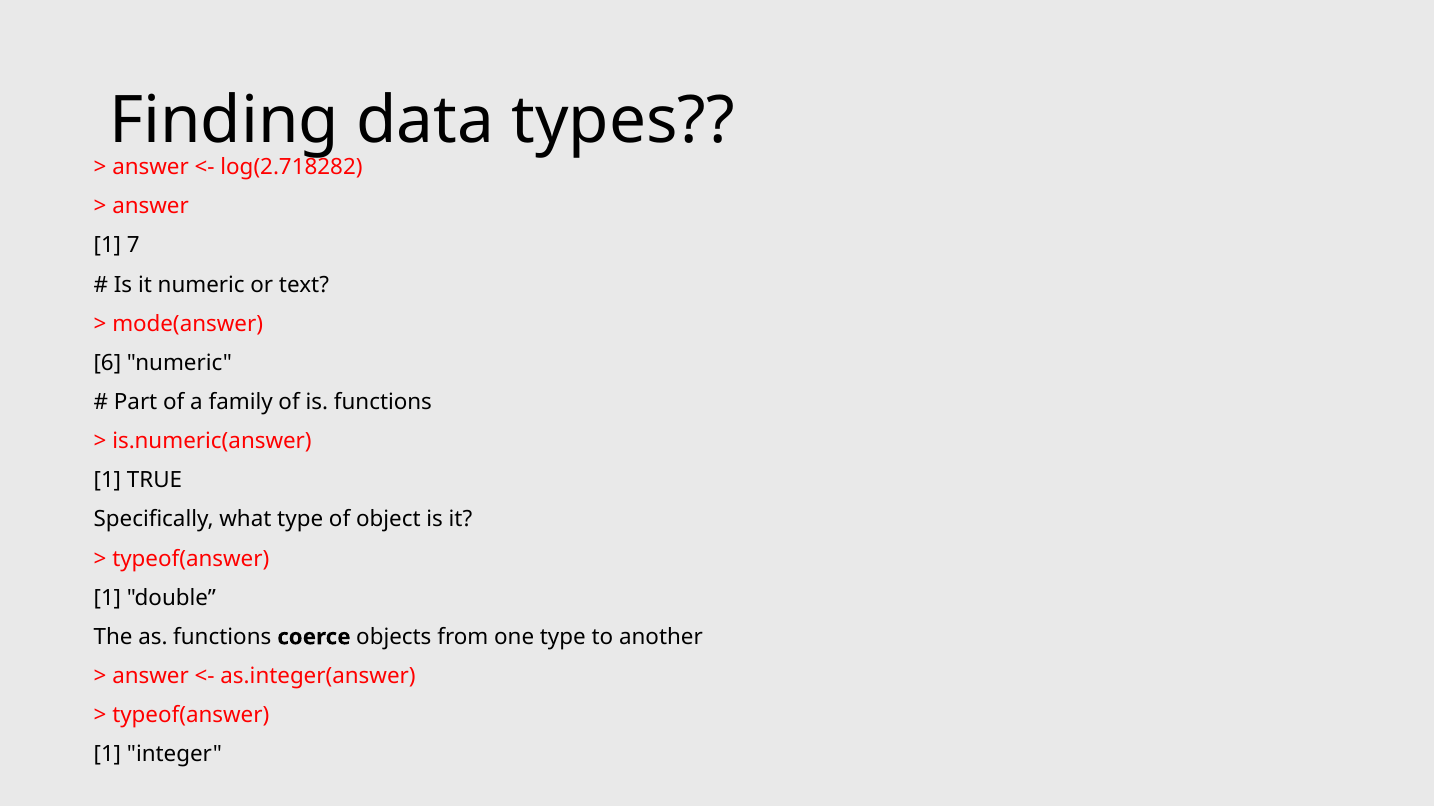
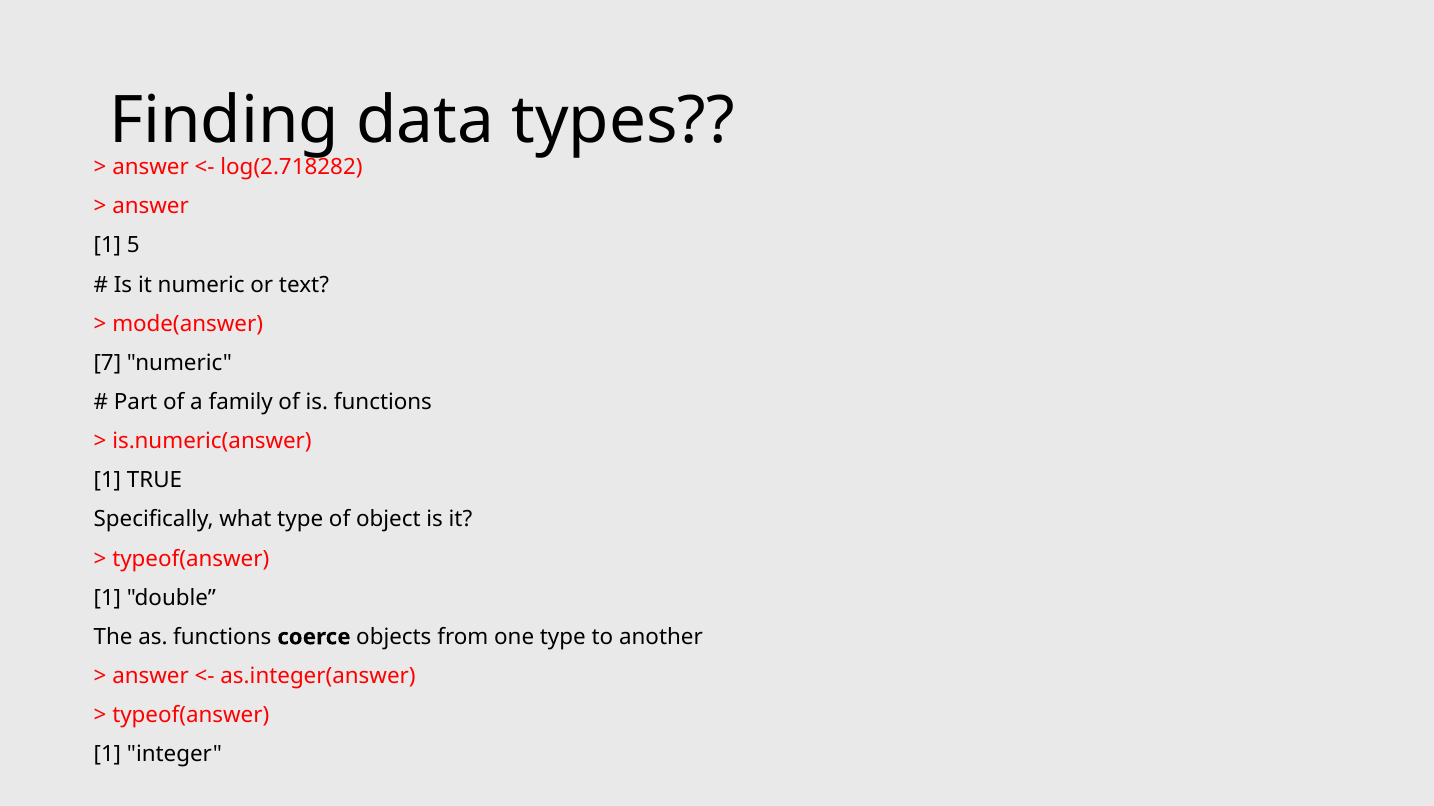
7: 7 -> 5 (133, 246)
6: 6 -> 7 (107, 363)
